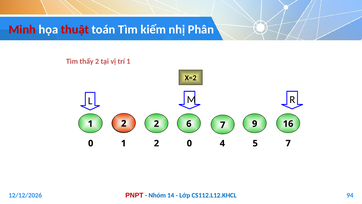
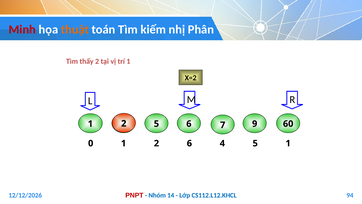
thuật colour: red -> orange (75, 29)
2: 2 -> 5 (156, 124)
16: 16 -> 60 (288, 124)
2 0: 0 -> 6 (189, 143)
5 7: 7 -> 1 (288, 143)
